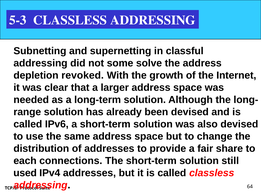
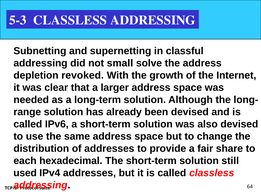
some: some -> small (120, 63)
connections: connections -> hexadecimal (71, 160)
